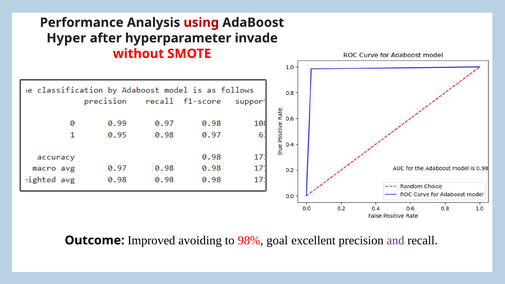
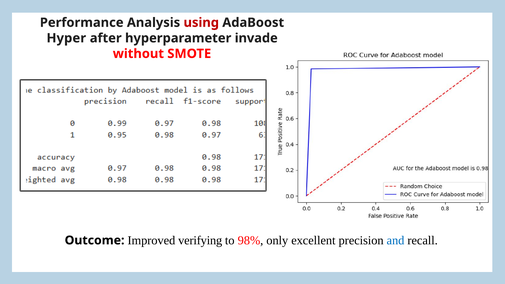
avoiding: avoiding -> verifying (200, 240)
goal: goal -> only (277, 240)
and colour: purple -> blue (396, 240)
